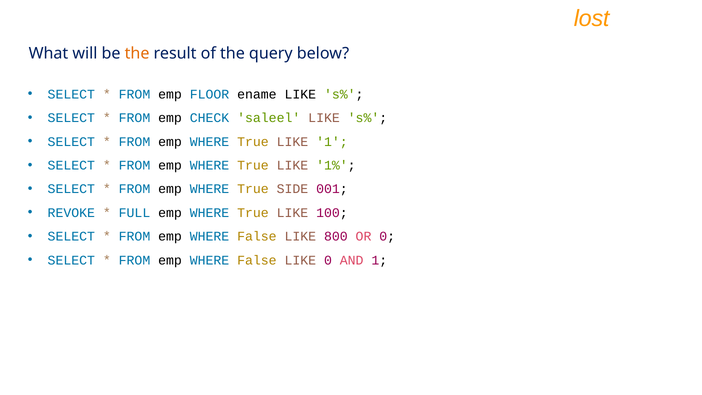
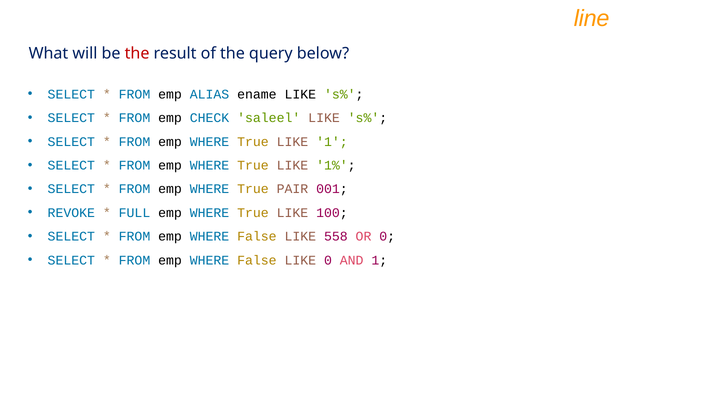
lost: lost -> line (592, 18)
the colour: orange -> red (137, 53)
FLOOR: FLOOR -> ALIAS (210, 94)
SIDE: SIDE -> PAIR (292, 189)
800: 800 -> 558 (336, 236)
